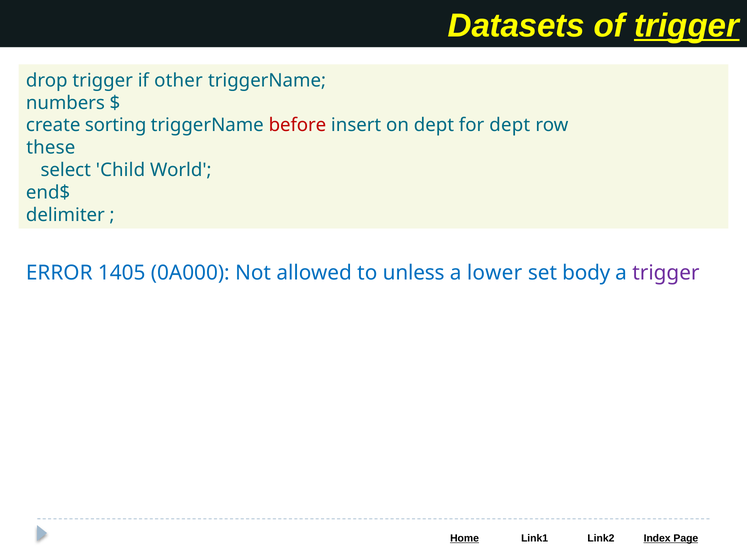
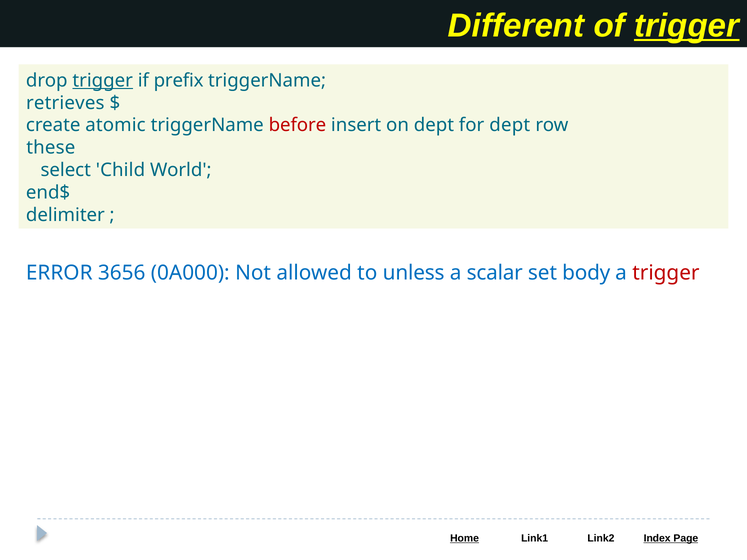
Datasets: Datasets -> Different (516, 26)
trigger underline: none -> present (103, 81)
other: other -> prefix (179, 81)
numbers: numbers -> retrieves (65, 103)
sorting: sorting -> atomic (116, 125)
1405: 1405 -> 3656 (122, 273)
lower: lower -> scalar (495, 273)
trigger colour: purple -> red (666, 273)
